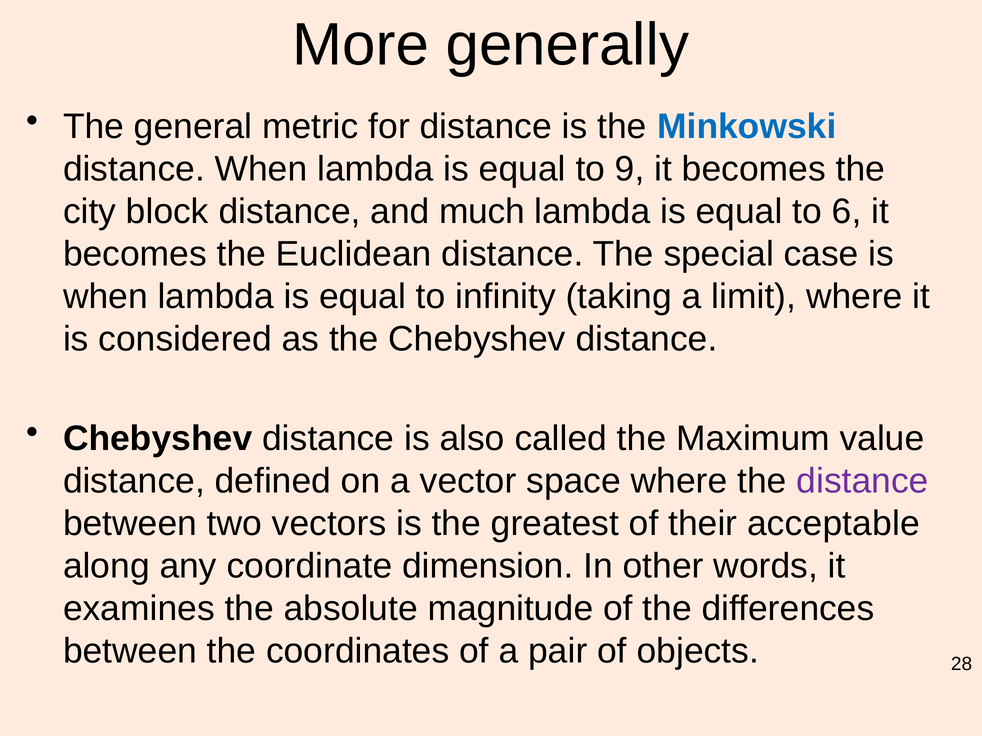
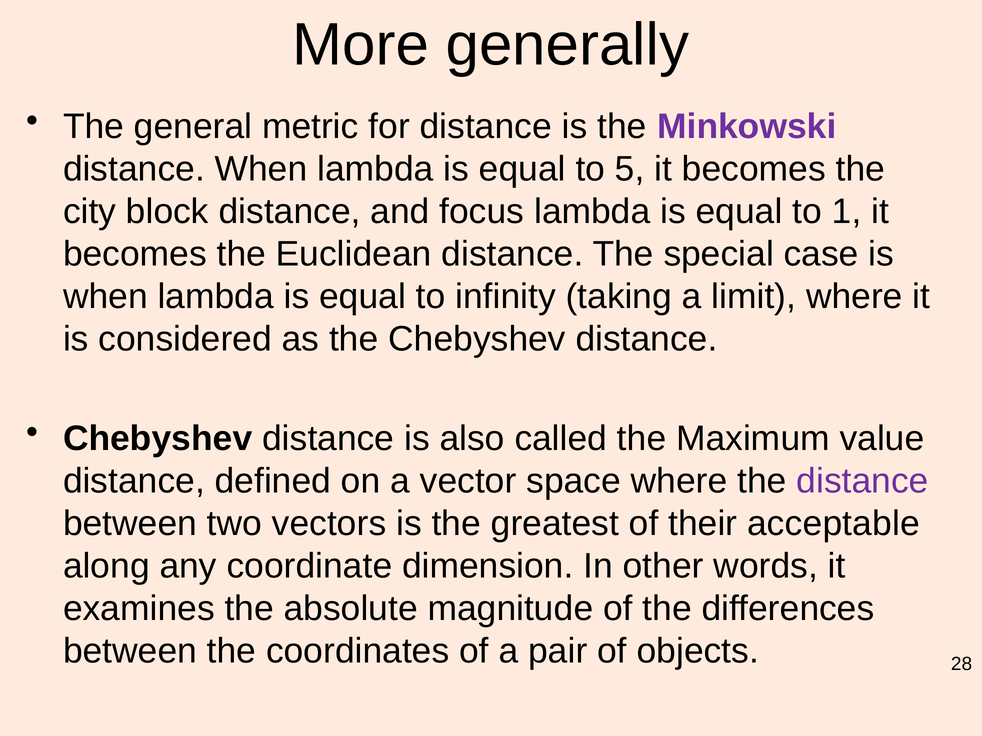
Minkowski colour: blue -> purple (747, 127)
9: 9 -> 5 (630, 169)
much: much -> focus (482, 212)
6: 6 -> 1 (847, 212)
